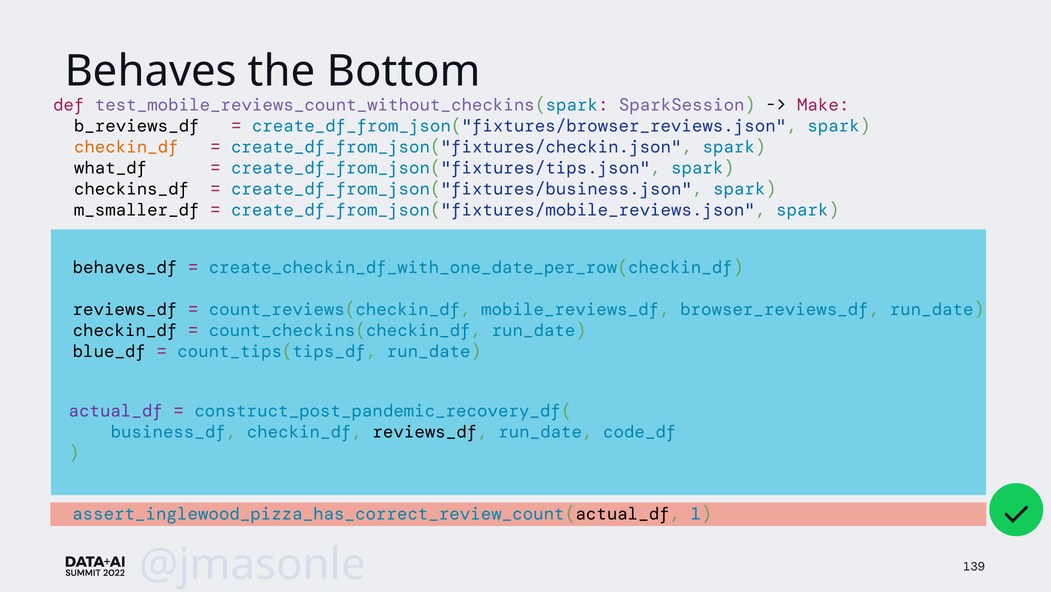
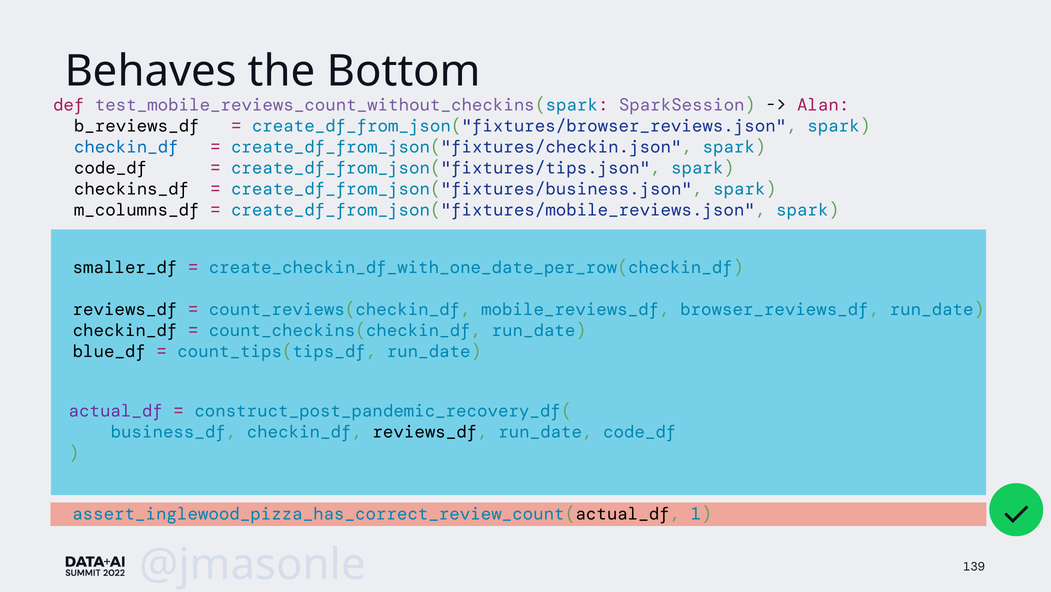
Make: Make -> Alan (823, 105)
checkin_df colour: orange -> blue (126, 147)
what_df: what_df -> code_df (111, 168)
m_smaller_df: m_smaller_df -> m_columns_df (137, 210)
behaves_df: behaves_df -> smaller_df (125, 267)
